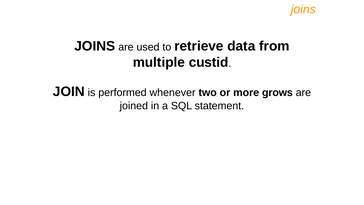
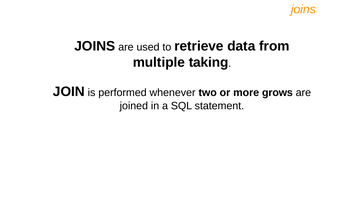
custid: custid -> taking (209, 62)
